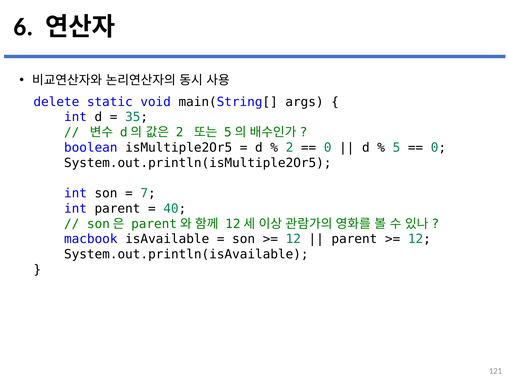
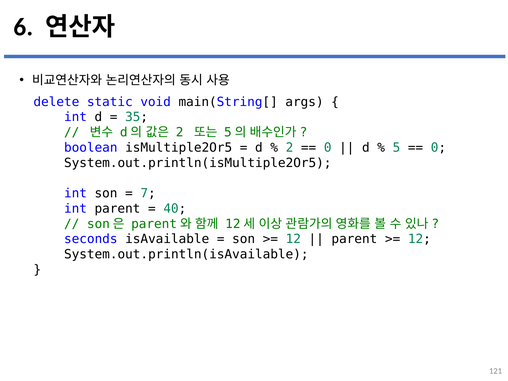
macbook: macbook -> seconds (91, 239)
